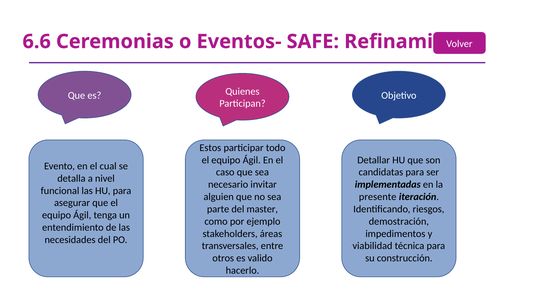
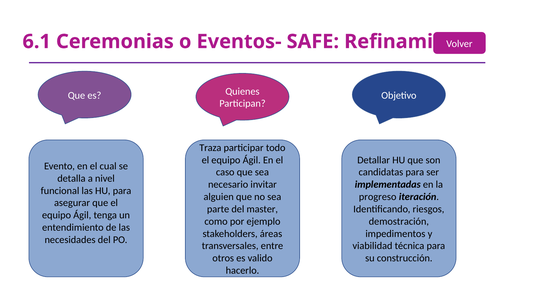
6.6: 6.6 -> 6.1 (37, 42)
Estos: Estos -> Traza (210, 148)
presente: presente -> progreso (378, 197)
